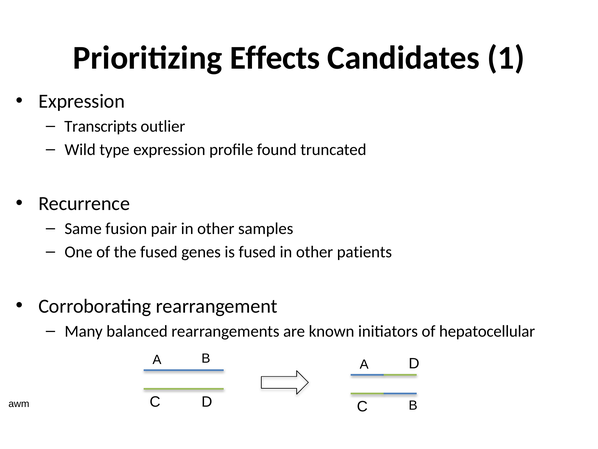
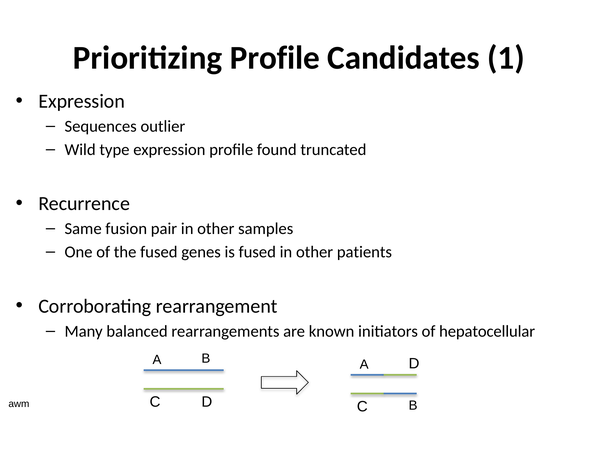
Prioritizing Effects: Effects -> Profile (275, 58)
Transcripts: Transcripts -> Sequences (101, 126)
